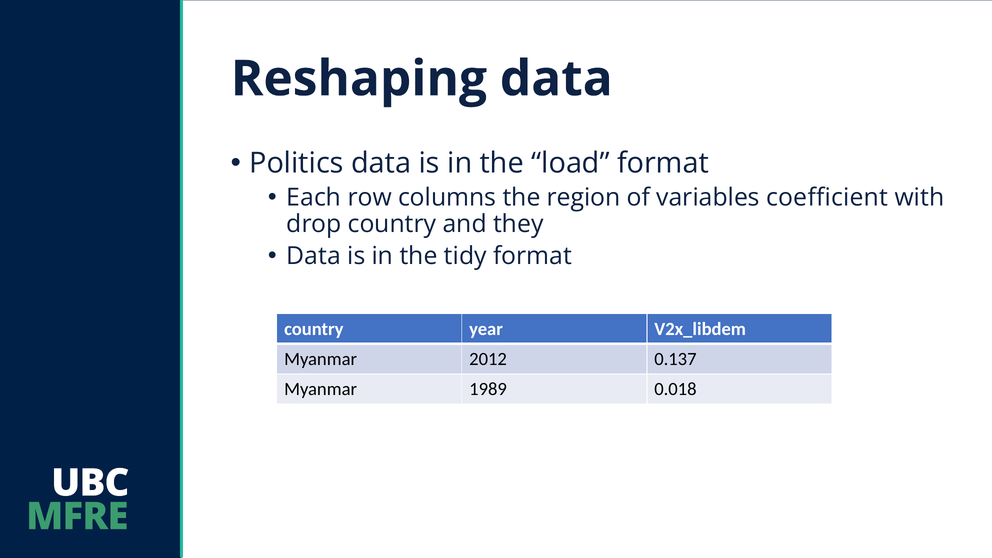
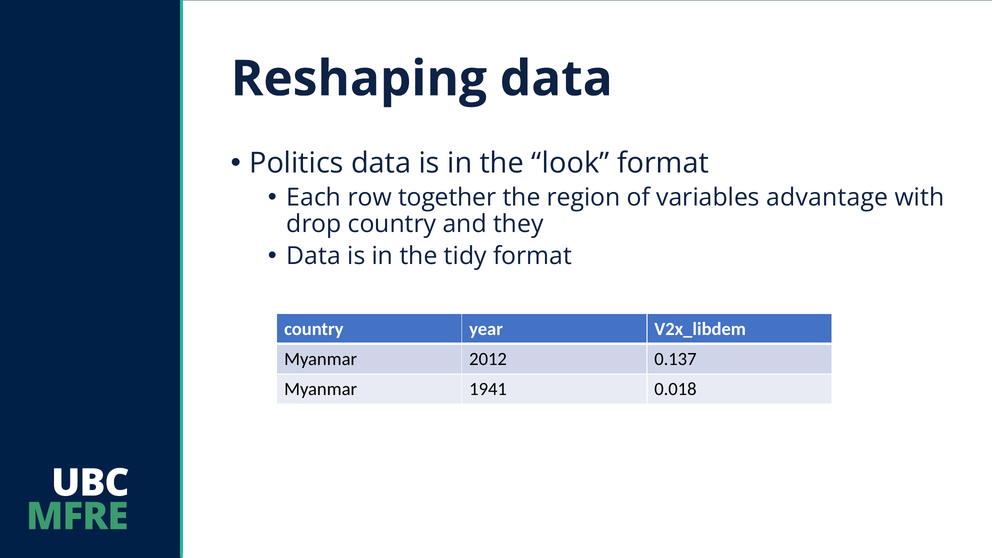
load: load -> look (570, 163)
columns: columns -> together (447, 197)
coefficient: coefficient -> advantage (827, 197)
1989: 1989 -> 1941 (488, 389)
